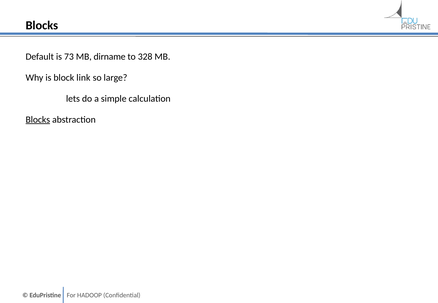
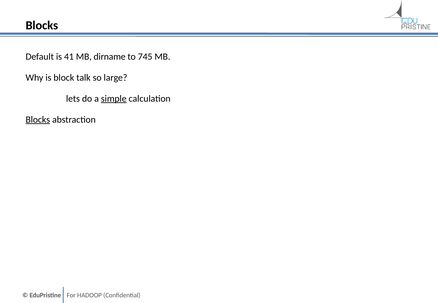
73: 73 -> 41 (69, 57)
328: 328 -> 745 (145, 57)
link: link -> talk (83, 78)
simple underline: none -> present (114, 99)
